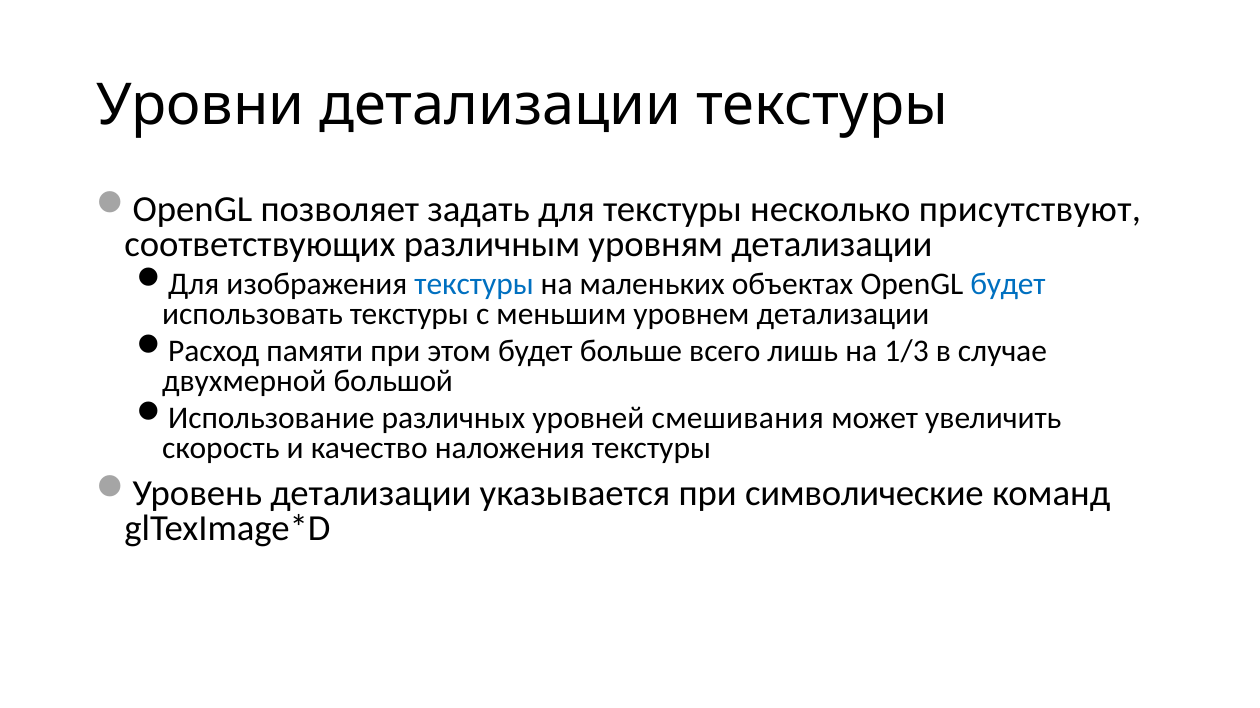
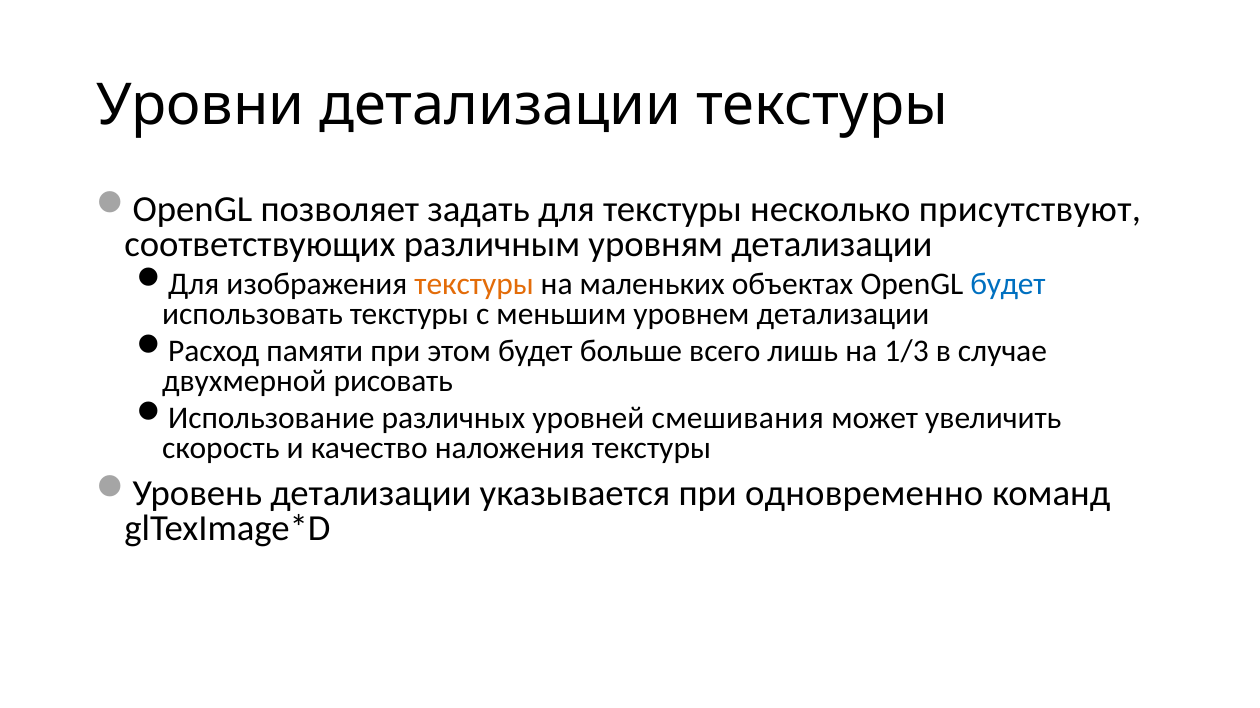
текстуры colour: blue -> orange (474, 284)
большой: большой -> рисовать (393, 381)
символические: символические -> одновременно (864, 494)
